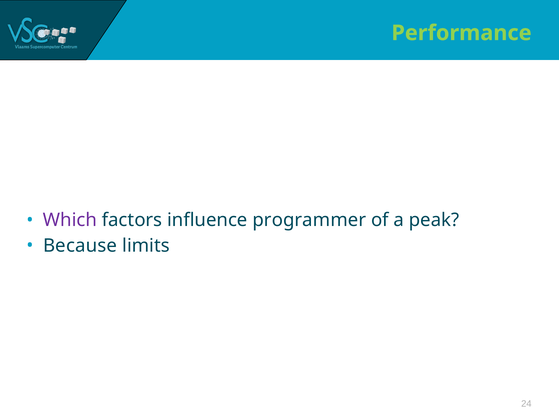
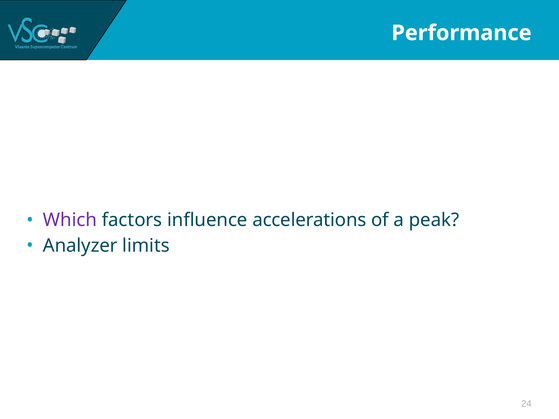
Performance colour: light green -> white (461, 33)
programmer: programmer -> accelerations (309, 220)
Because: Because -> Analyzer (80, 246)
